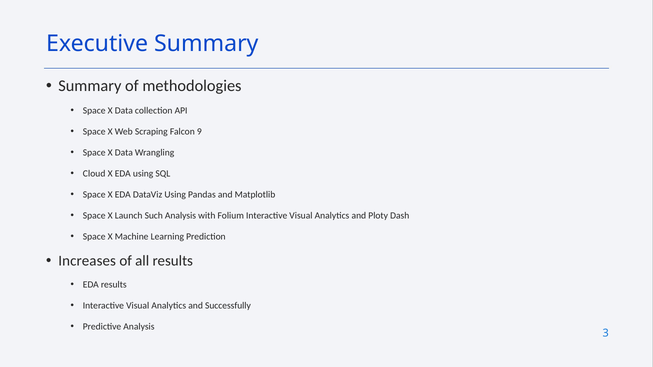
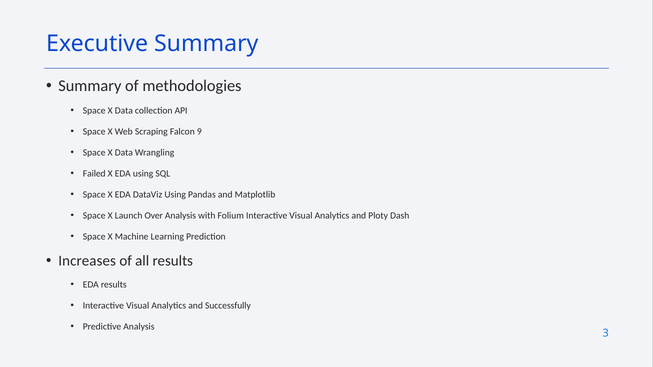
Cloud: Cloud -> Failed (94, 174)
Such: Such -> Over (154, 216)
